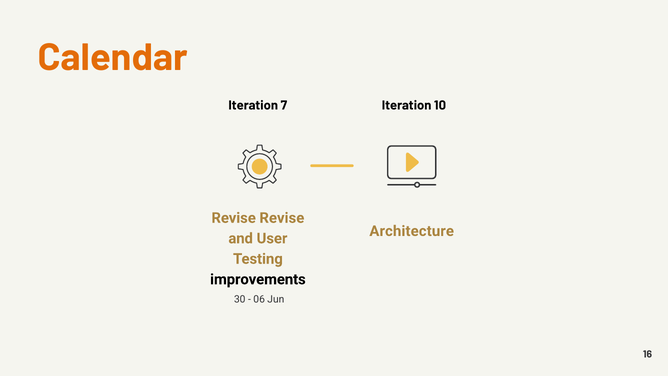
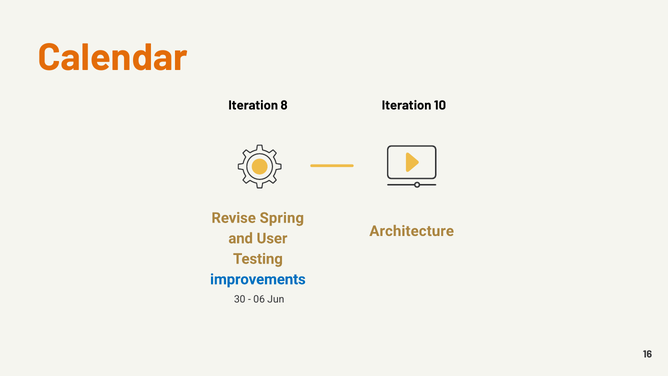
7: 7 -> 8 (284, 105)
Revise Revise: Revise -> Spring (282, 218)
improvements colour: black -> blue (258, 279)
